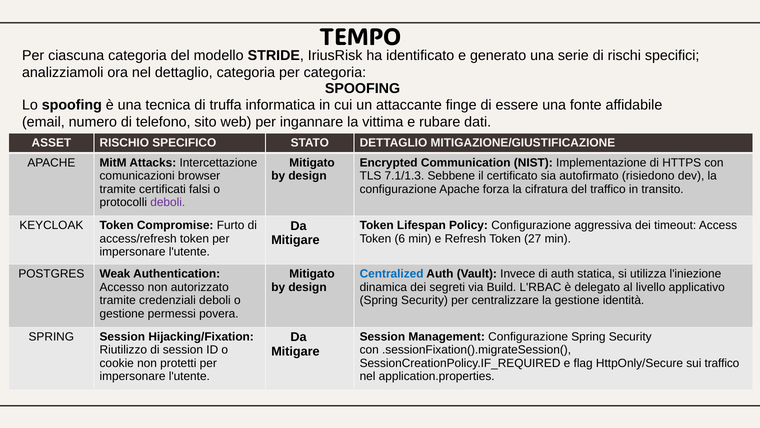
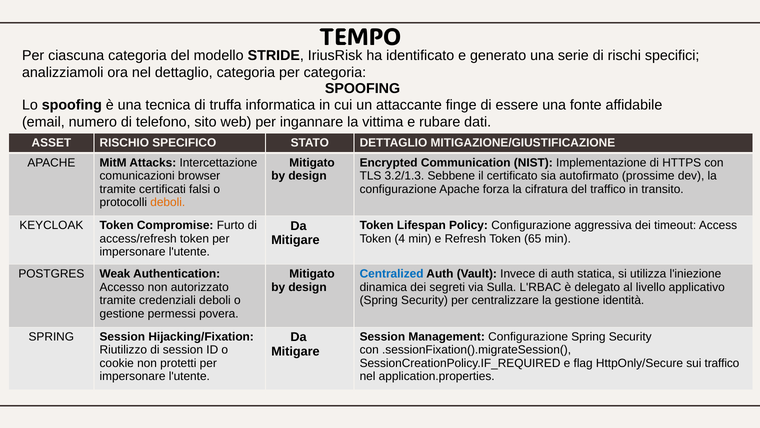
7.1/1.3: 7.1/1.3 -> 3.2/1.3 (404, 176)
risiedono: risiedono -> prossime (648, 176)
deboli colour: purple -> orange (168, 202)
6: 6 -> 4 (400, 238)
27: 27 -> 65 (533, 238)
Build: Build -> Sulla (501, 287)
